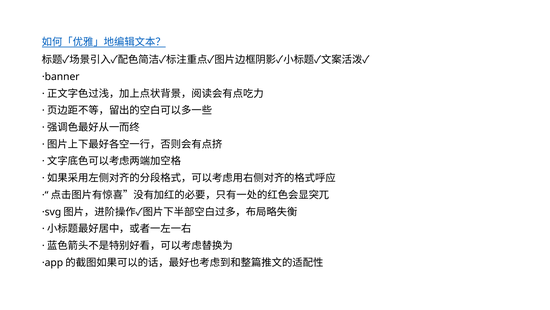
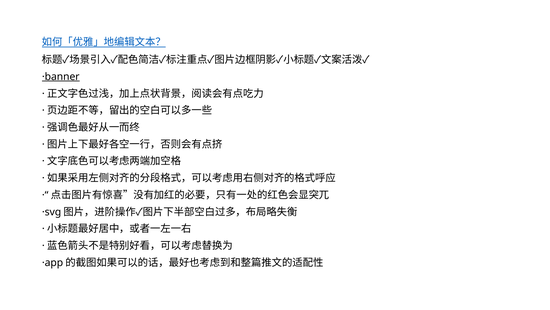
·banner underline: none -> present (61, 77)
